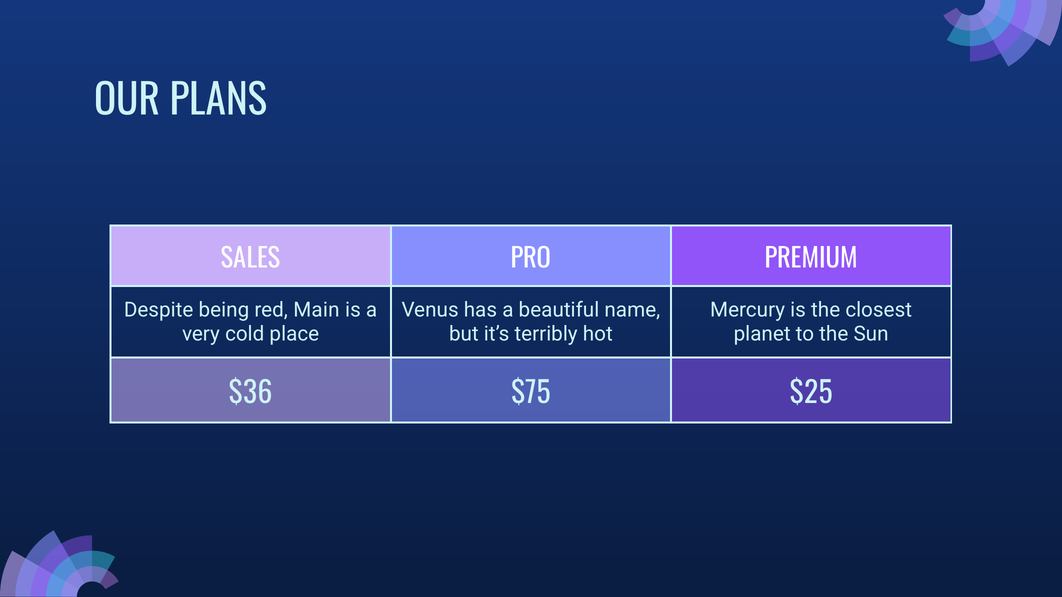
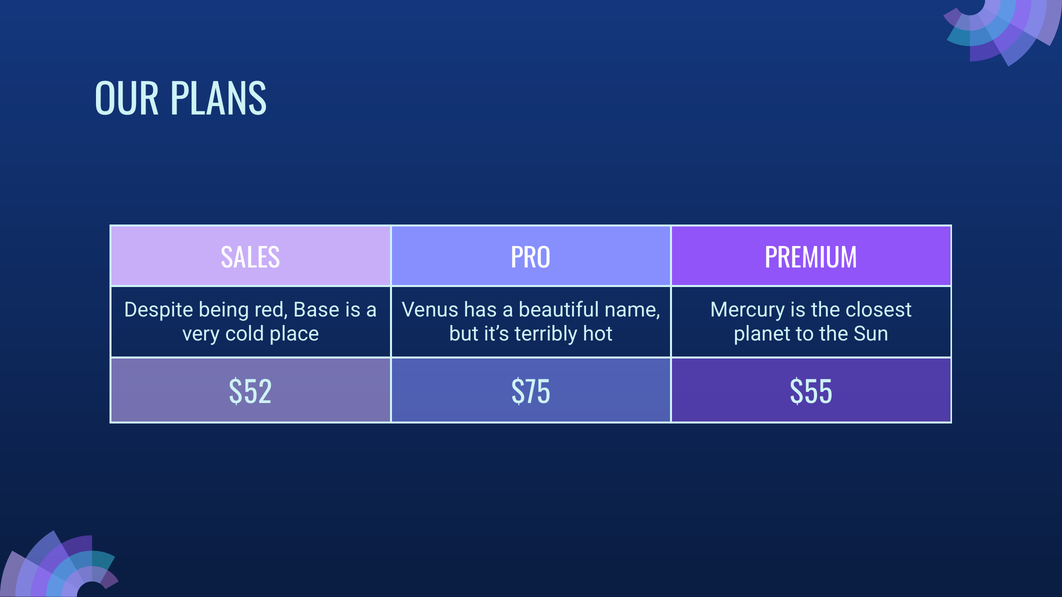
Main: Main -> Base (316, 310)
$36: $36 -> $52 (251, 394)
$25: $25 -> $55 (811, 394)
